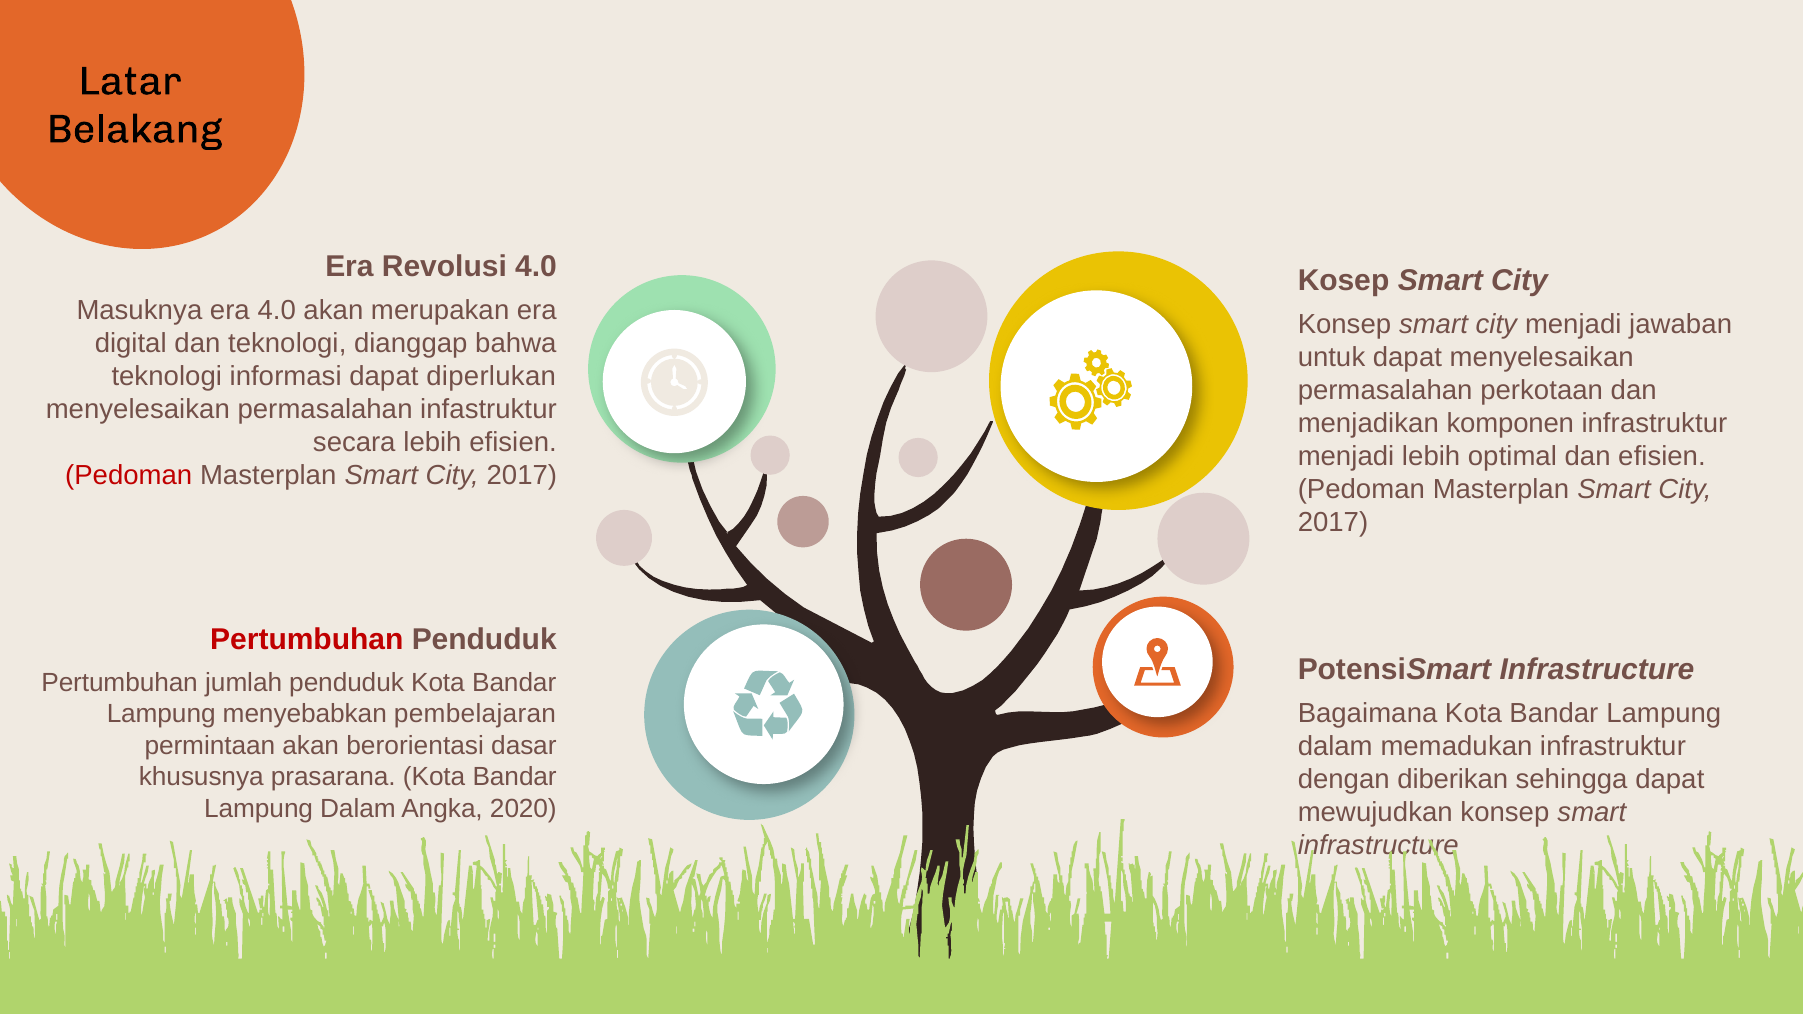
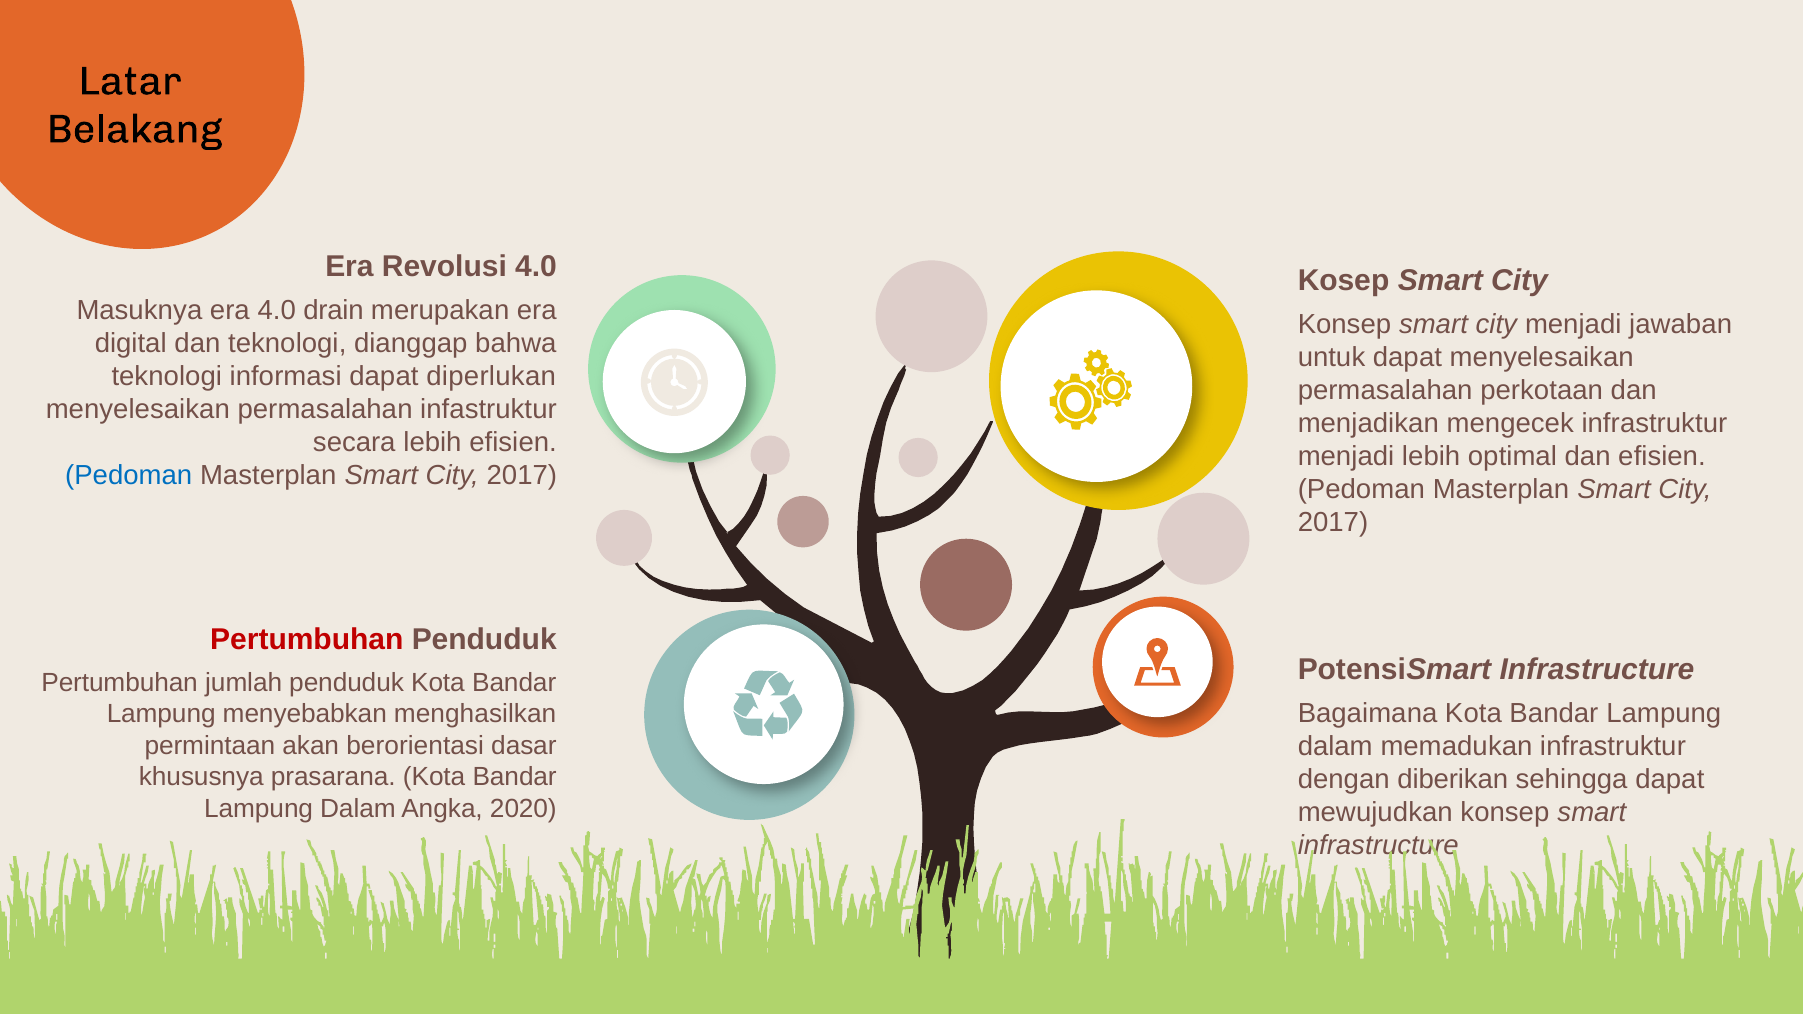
4.0 akan: akan -> drain (334, 310)
komponen: komponen -> mengecek (1510, 424)
Pedoman colour: red -> blue (129, 476)
pembelajaran: pembelajaran -> menghasilkan (475, 714)
